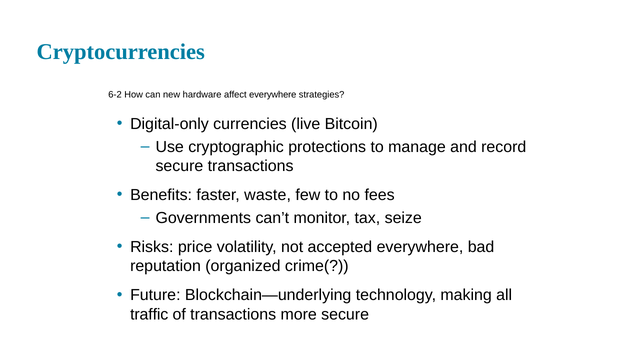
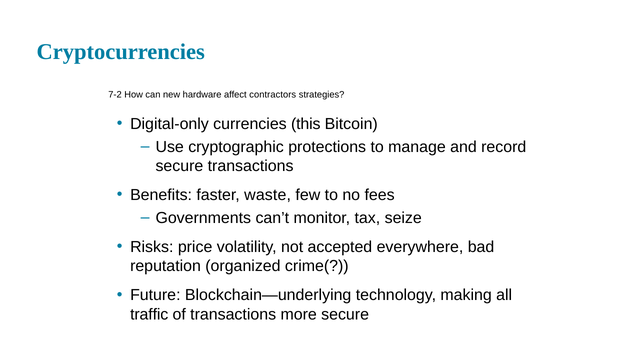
6-2: 6-2 -> 7-2 (115, 95)
affect everywhere: everywhere -> contractors (273, 95)
live: live -> this (306, 124)
